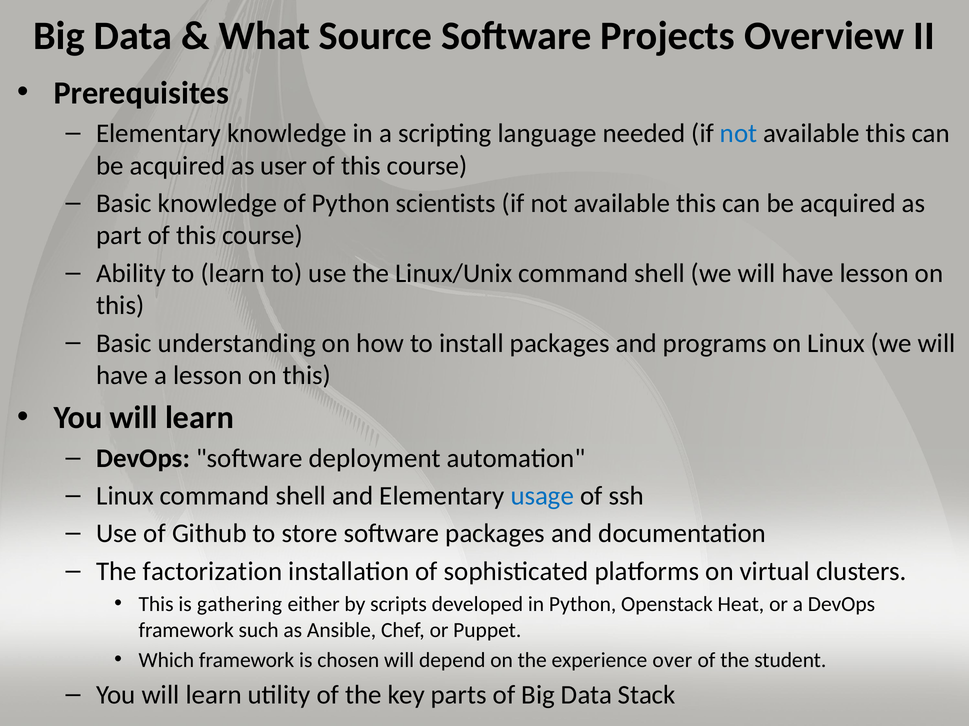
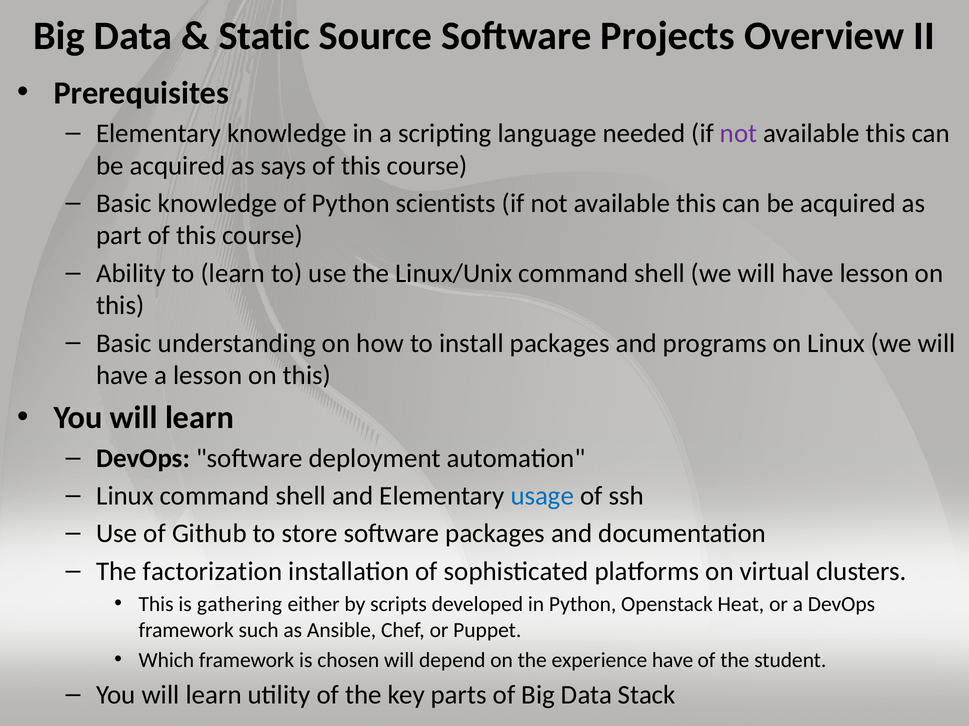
What: What -> Static (265, 36)
not colour: blue -> purple (739, 133)
user: user -> says (284, 166)
experience over: over -> have (673, 661)
